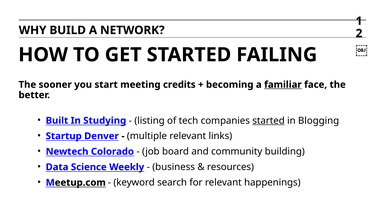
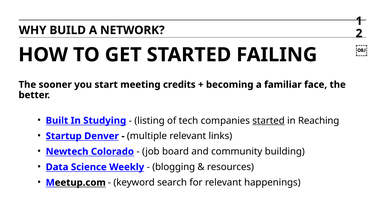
familiar underline: present -> none (283, 85)
Blogging: Blogging -> Reaching (319, 121)
business: business -> blogging (174, 168)
